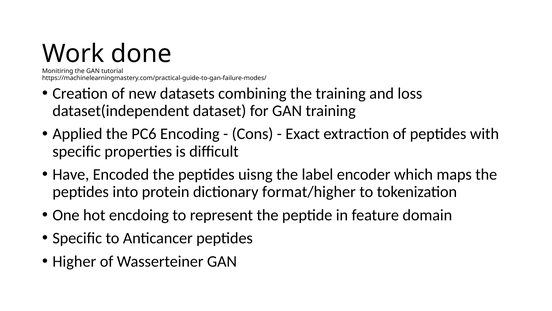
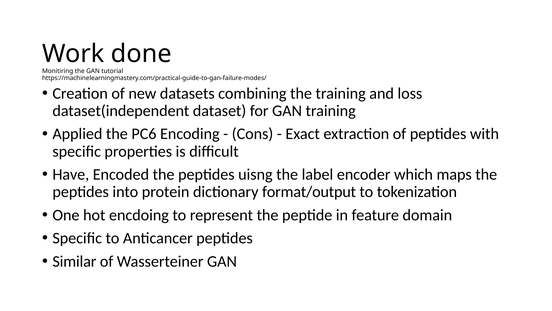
format/higher: format/higher -> format/output (309, 192)
Higher: Higher -> Similar (74, 261)
